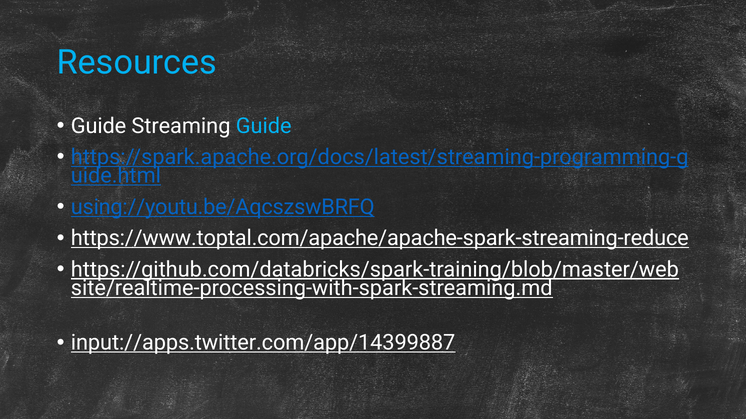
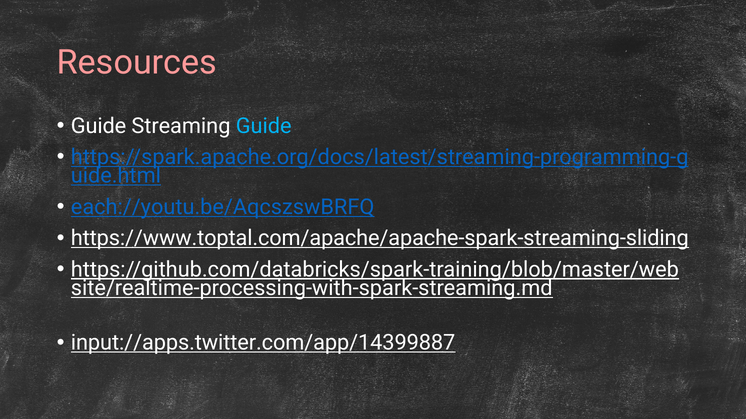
Resources colour: light blue -> pink (137, 63)
using://youtu.be/AqcszswBRFQ: using://youtu.be/AqcszswBRFQ -> each://youtu.be/AqcszswBRFQ (223, 207)
https://www.toptal.com/apache/apache-spark-streaming-reduce: https://www.toptal.com/apache/apache-spark-streaming-reduce -> https://www.toptal.com/apache/apache-spark-streaming-sliding (380, 239)
